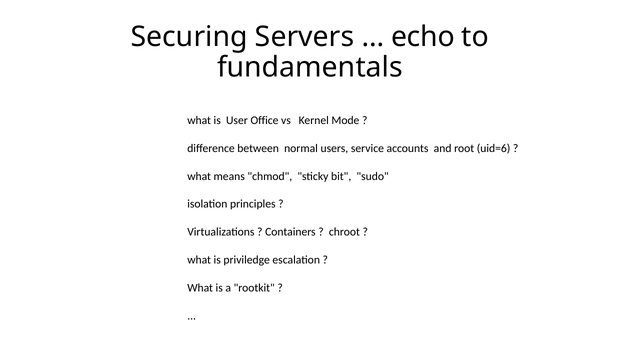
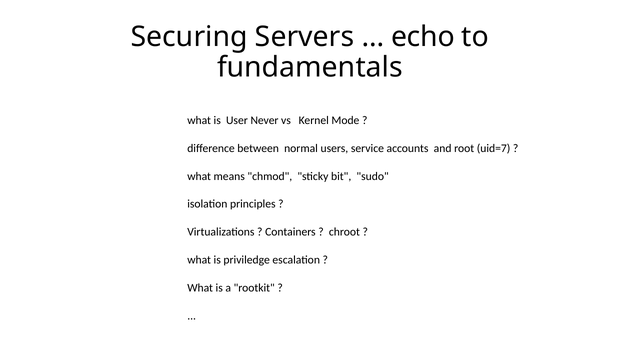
Office: Office -> Never (265, 120)
uid=6: uid=6 -> uid=7 (494, 148)
